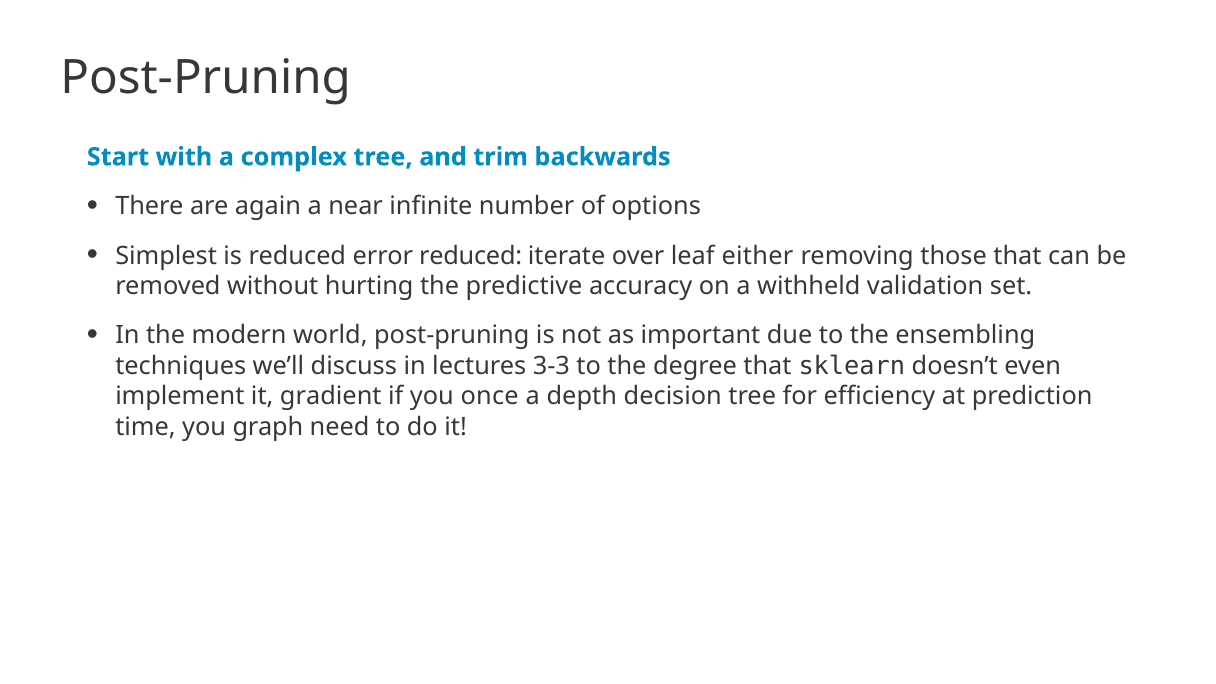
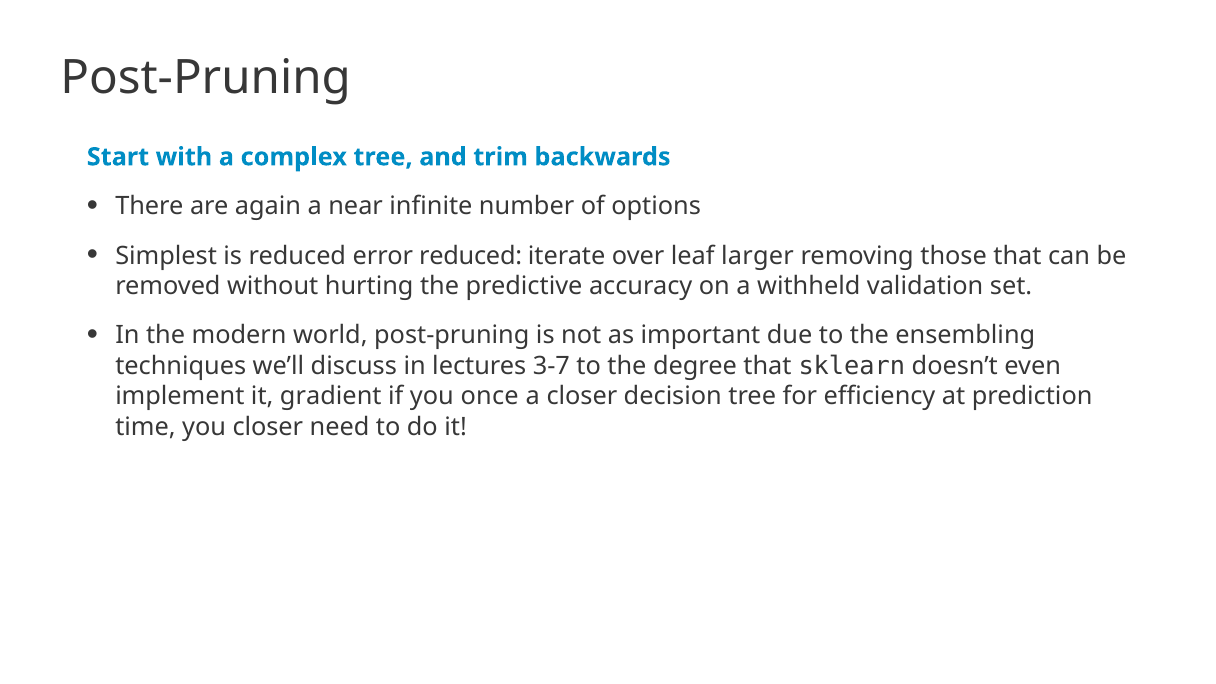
either: either -> larger (757, 256)
3-3: 3-3 -> 3-7 (551, 366)
a depth: depth -> closer (582, 396)
you graph: graph -> closer (268, 427)
